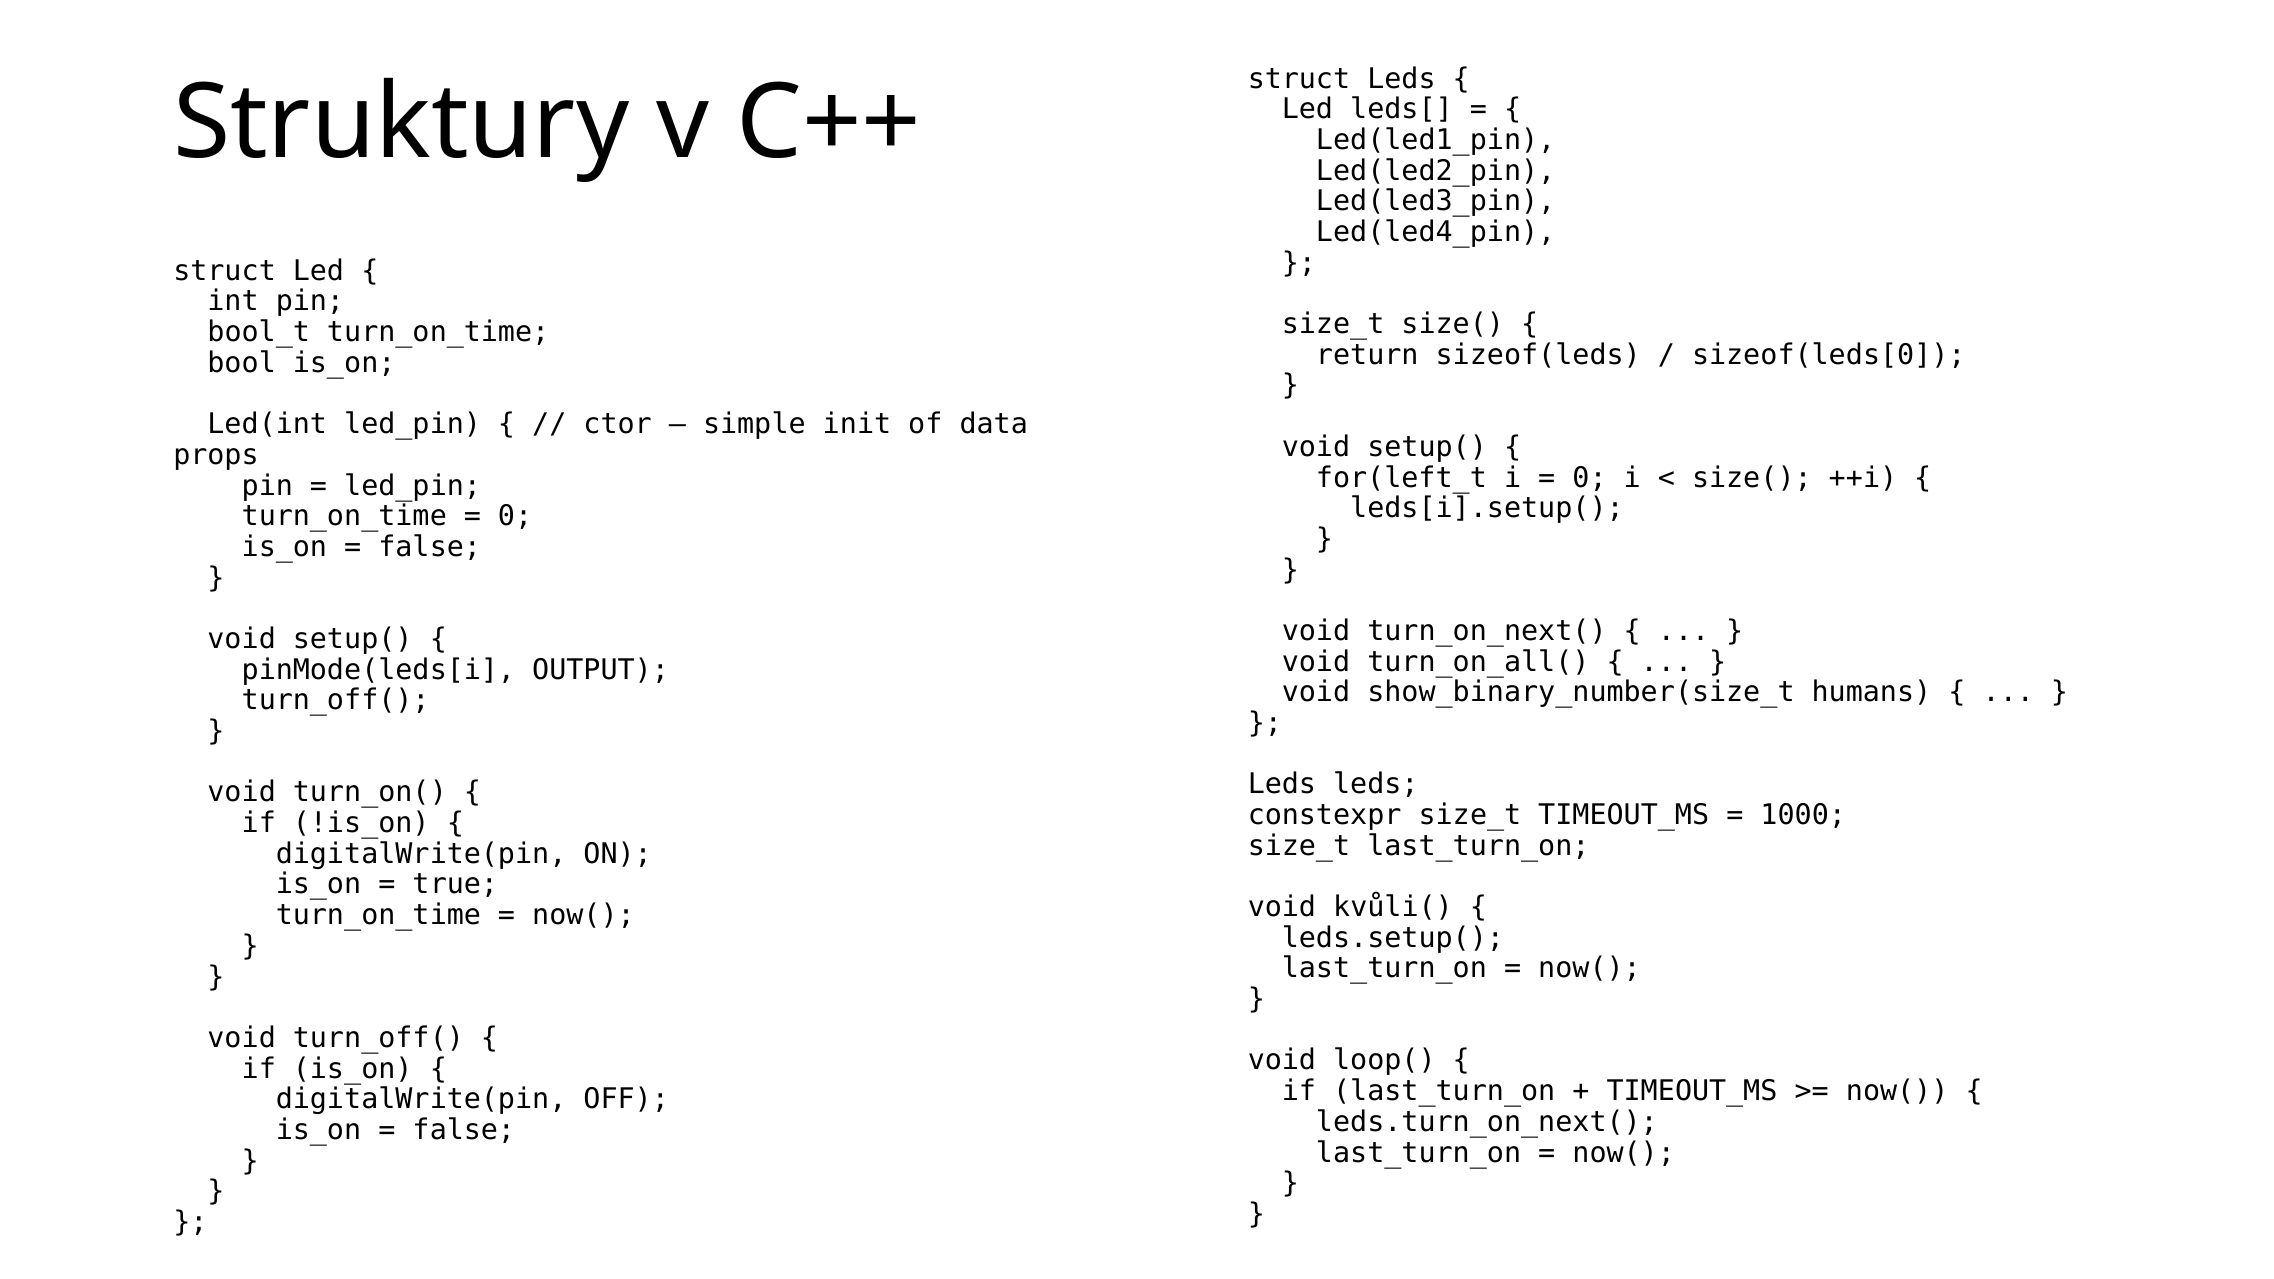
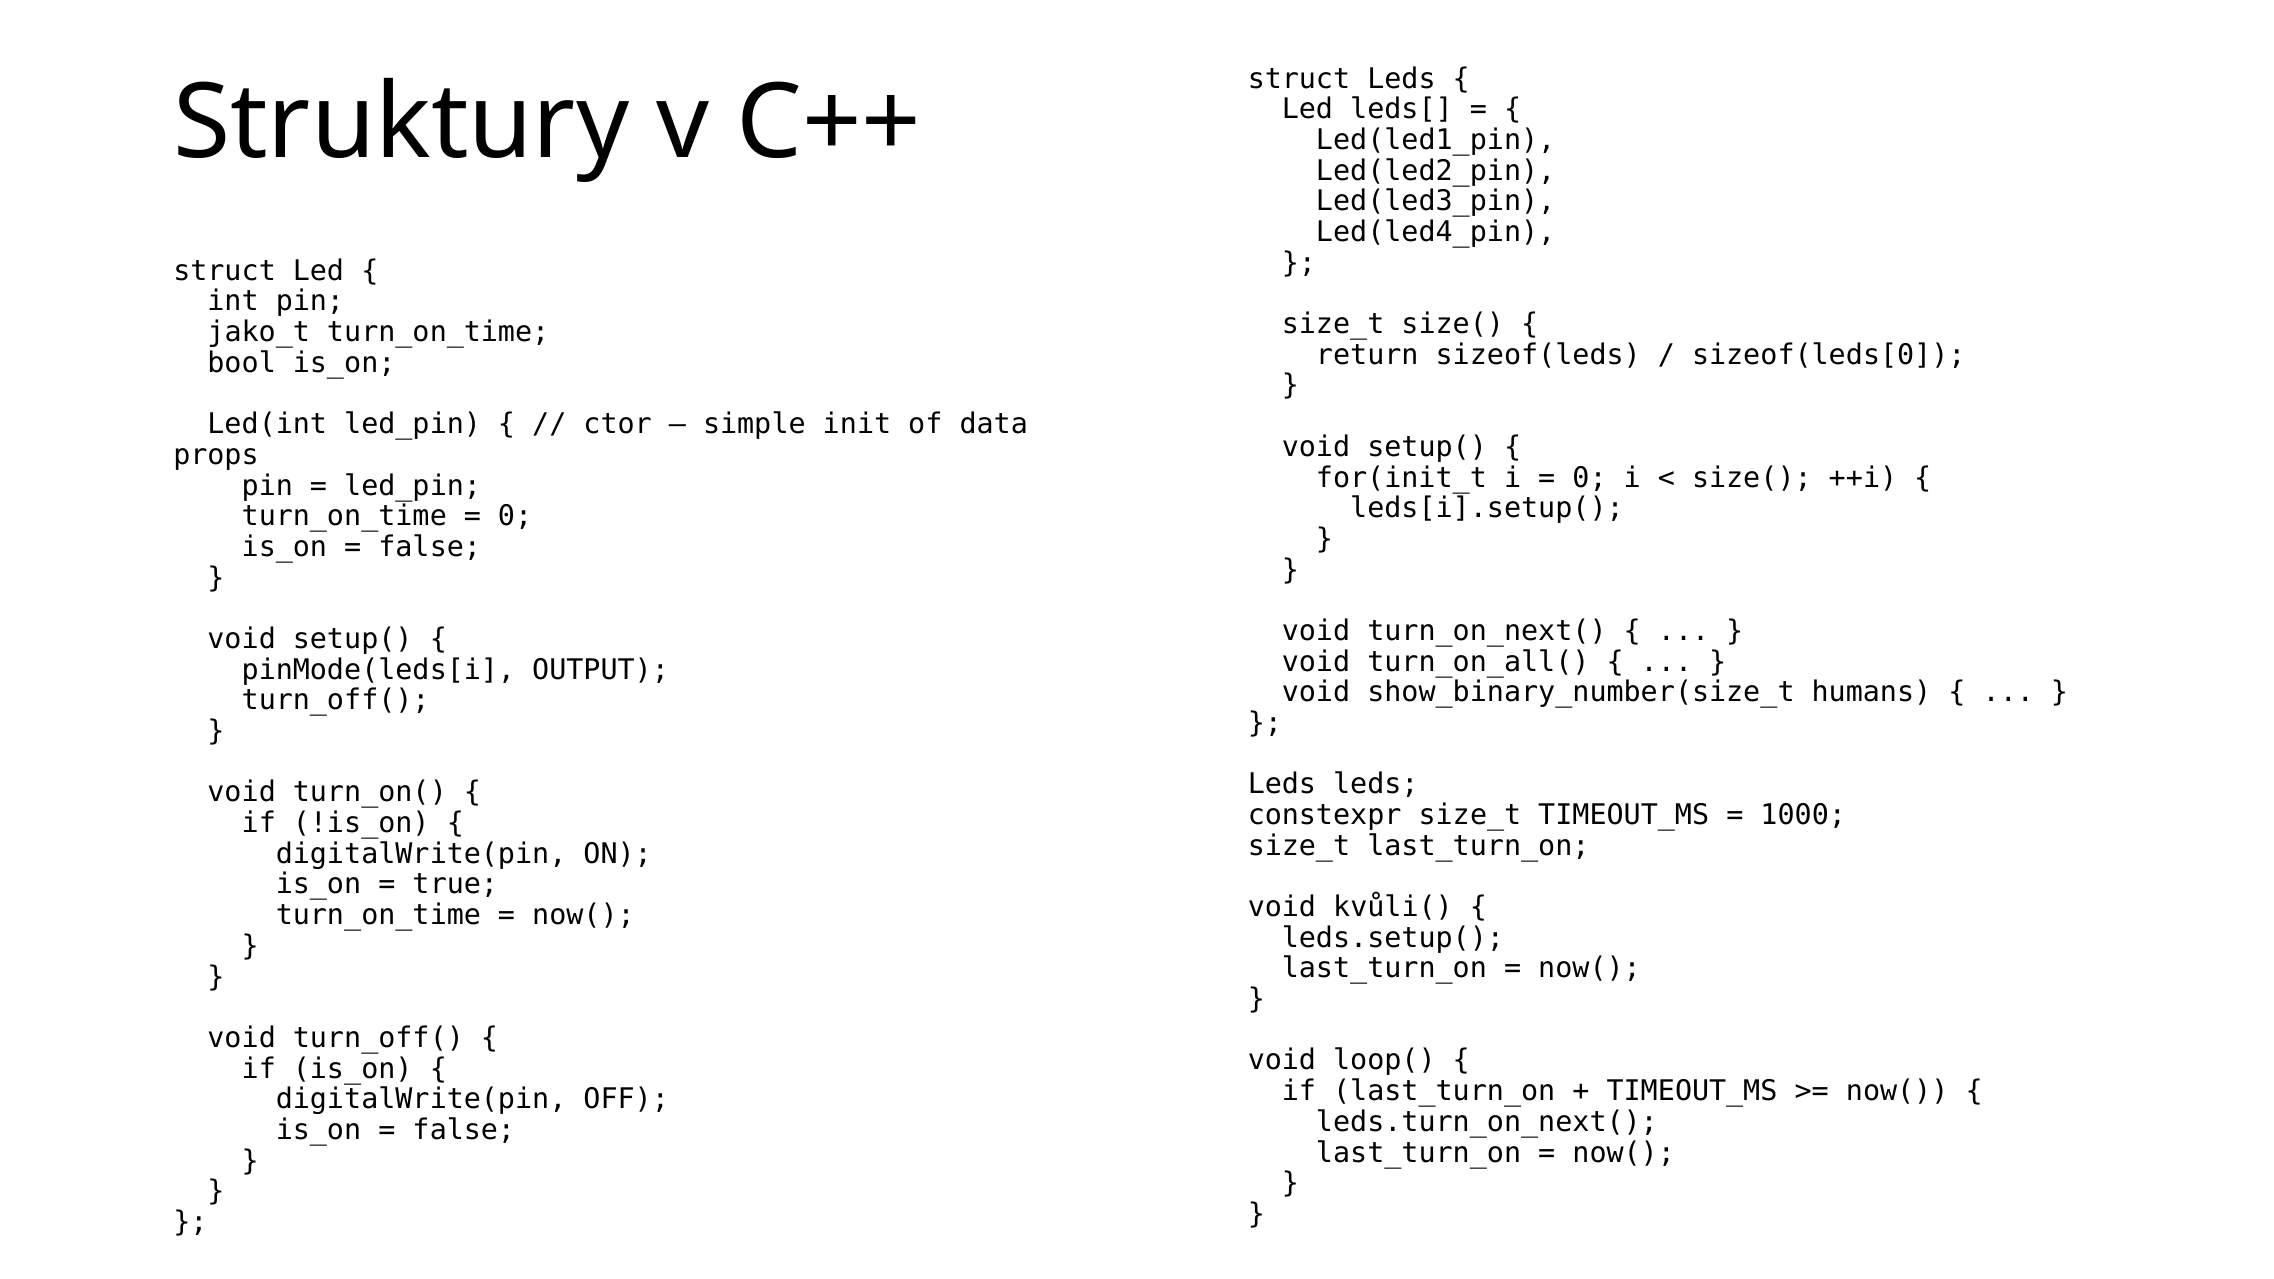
bool_t: bool_t -> jako_t (259, 332)
for(left_t: for(left_t -> for(init_t (1401, 478)
